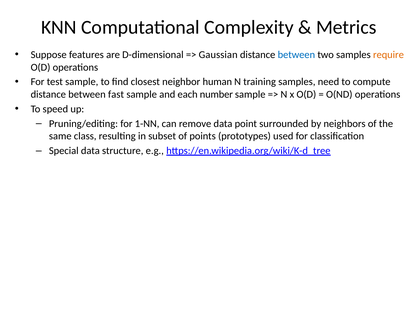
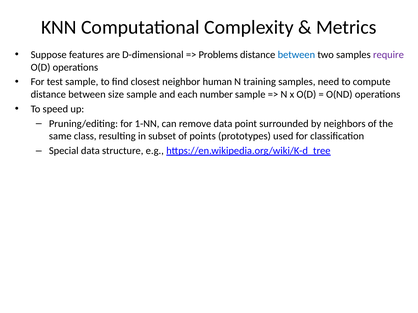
Gaussian: Gaussian -> Problems (218, 55)
require colour: orange -> purple (388, 55)
fast: fast -> size (116, 95)
